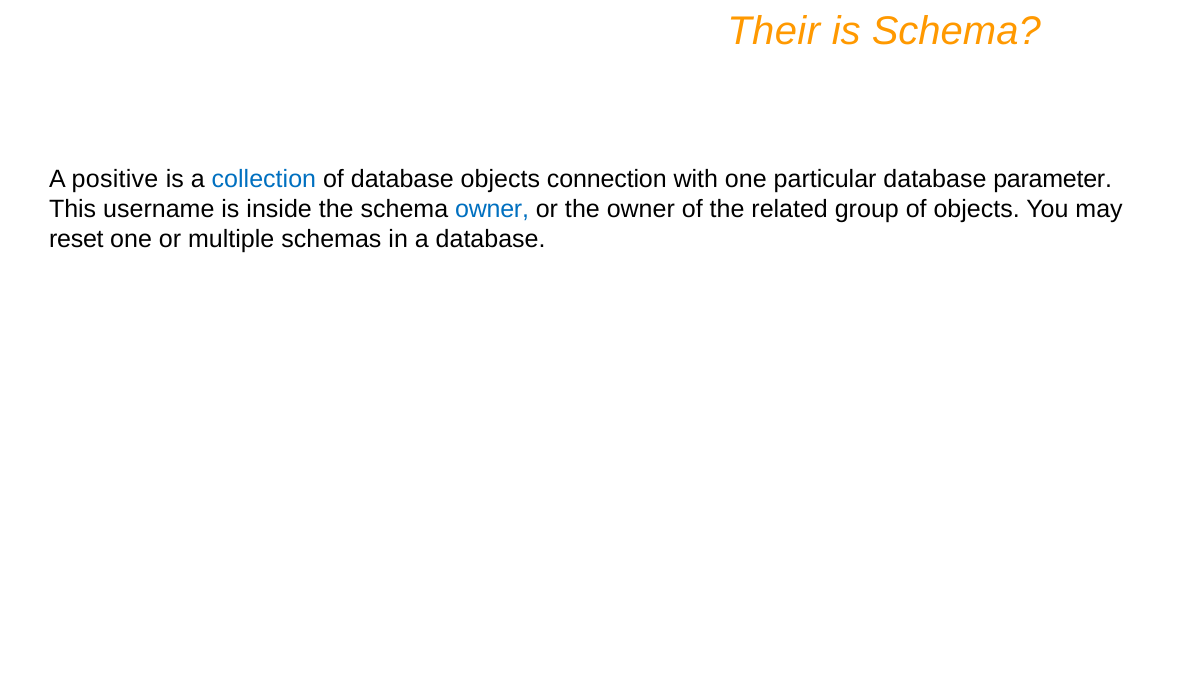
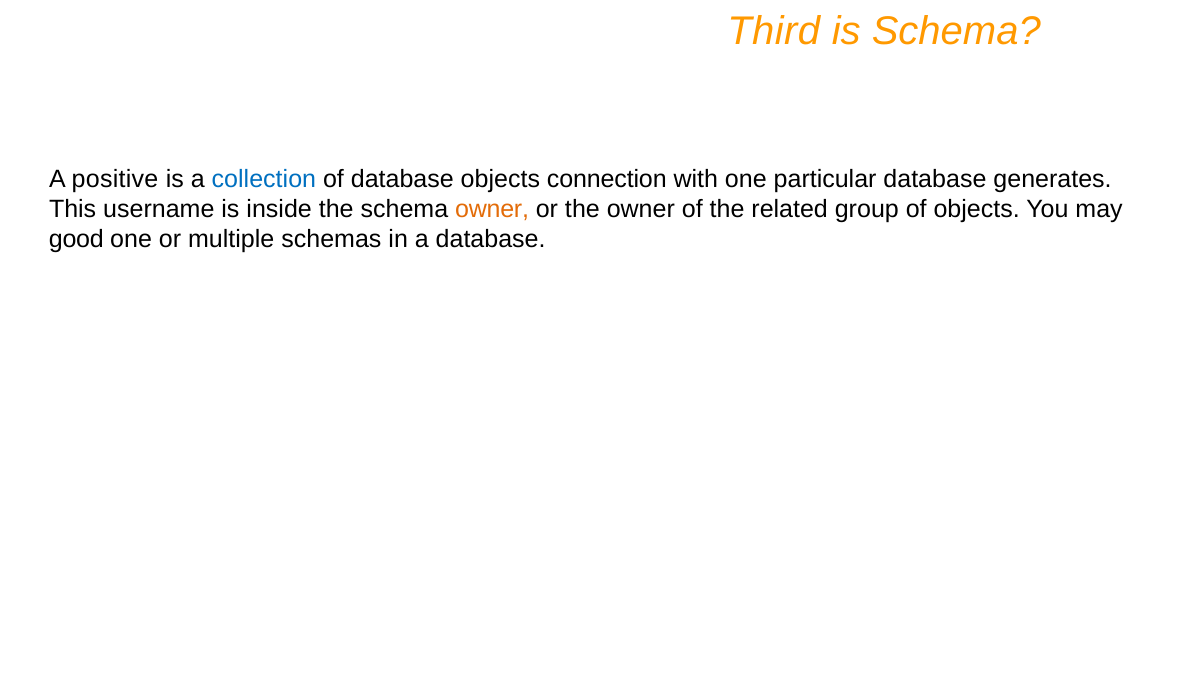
Their: Their -> Third (774, 31)
parameter: parameter -> generates (1053, 179)
owner colour: blue -> orange (492, 209)
reset: reset -> good (76, 239)
